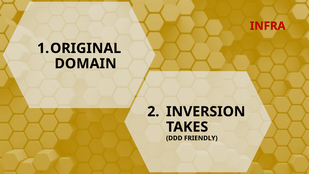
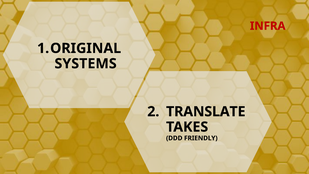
DOMAIN: DOMAIN -> SYSTEMS (86, 64)
INVERSION: INVERSION -> TRANSLATE (206, 111)
